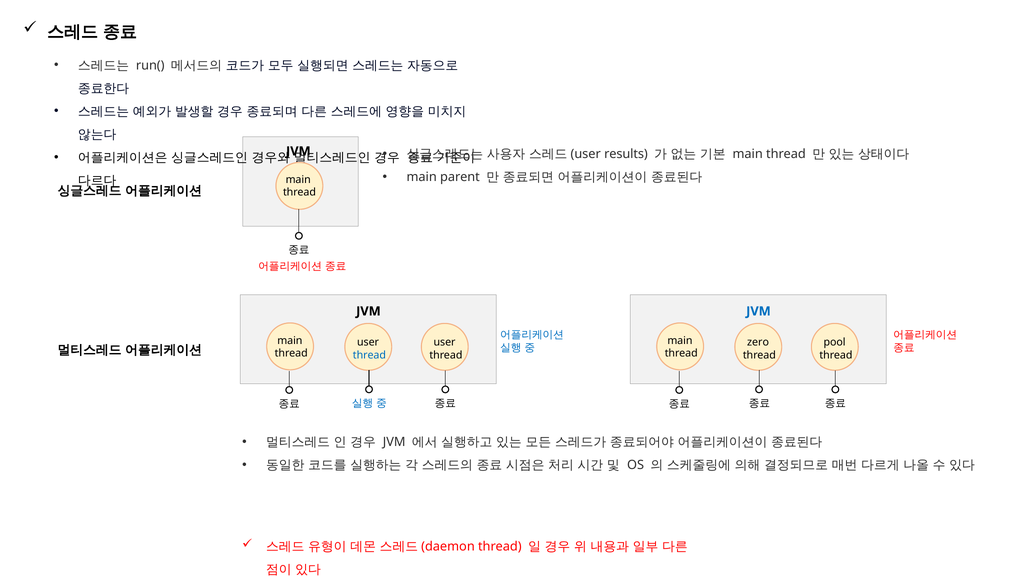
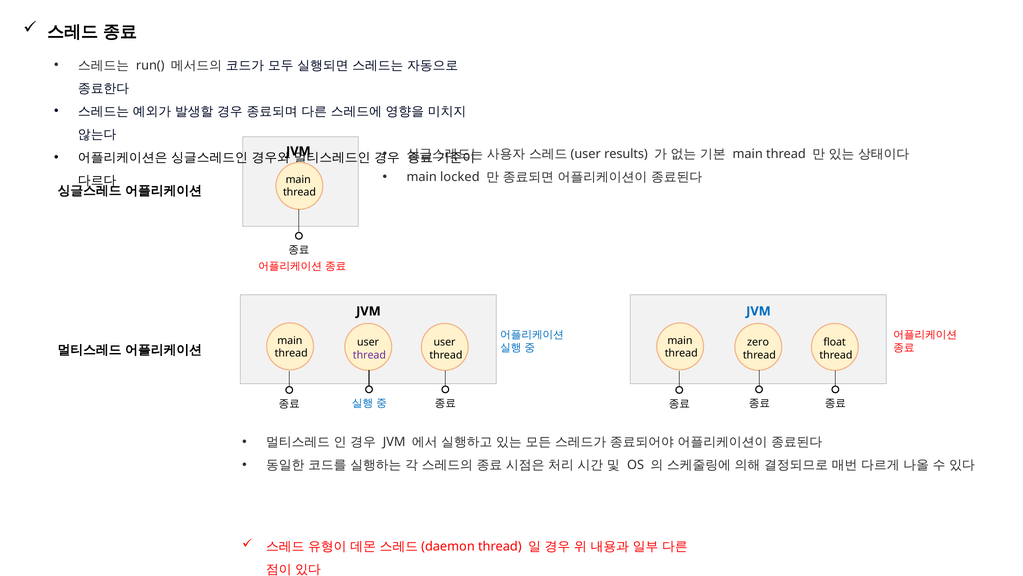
parent: parent -> locked (460, 177)
pool: pool -> float (835, 342)
thread colour: blue -> purple (369, 355)
